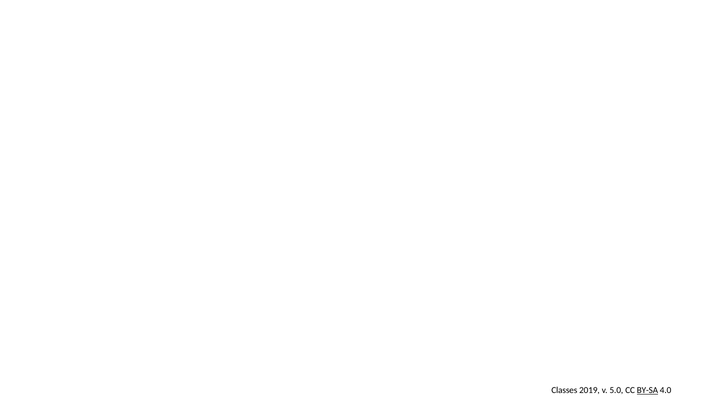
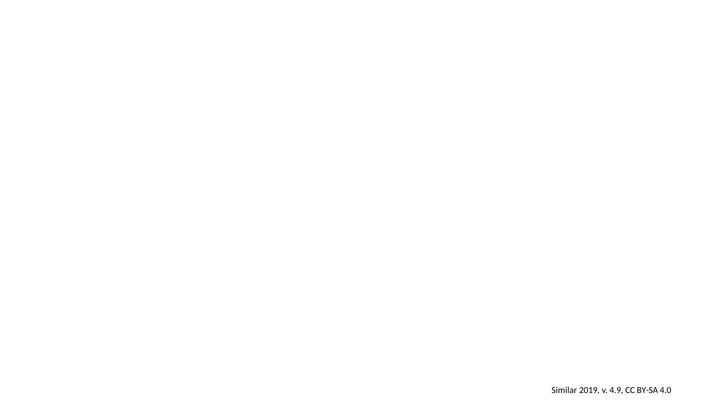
Classes: Classes -> Similar (564, 390)
5.0: 5.0 -> 4.9 (616, 390)
BY-SA underline: present -> none (647, 390)
